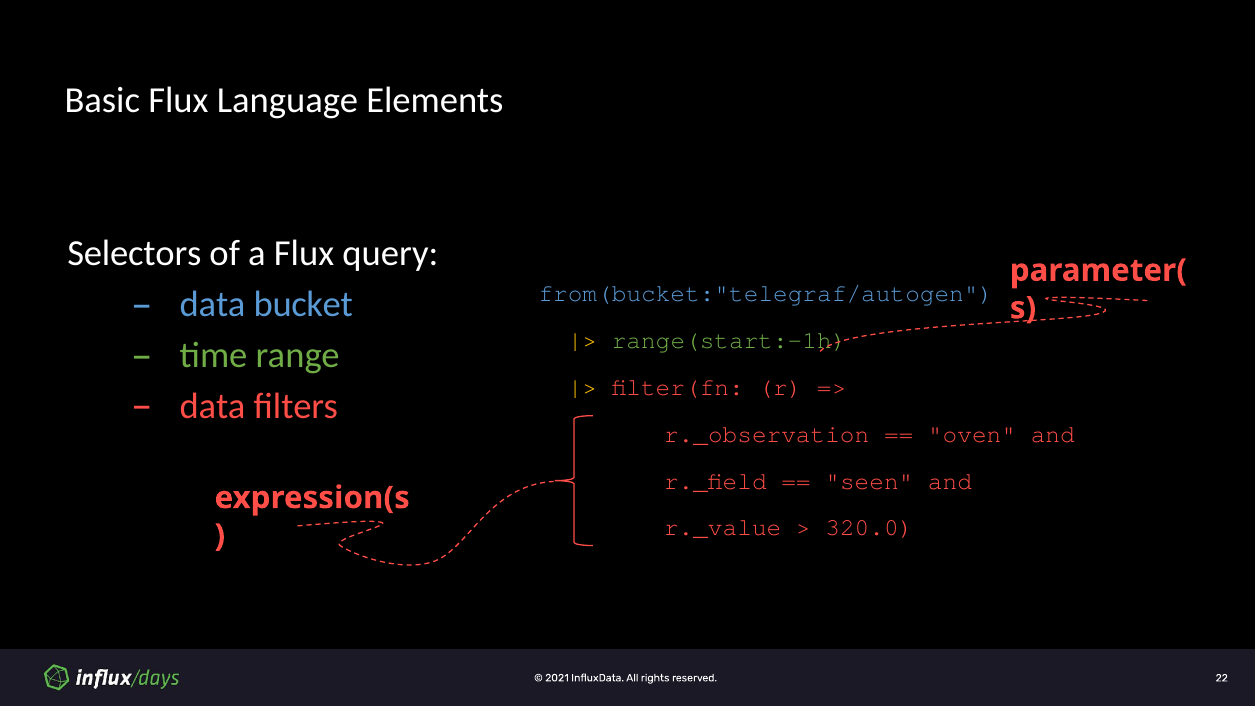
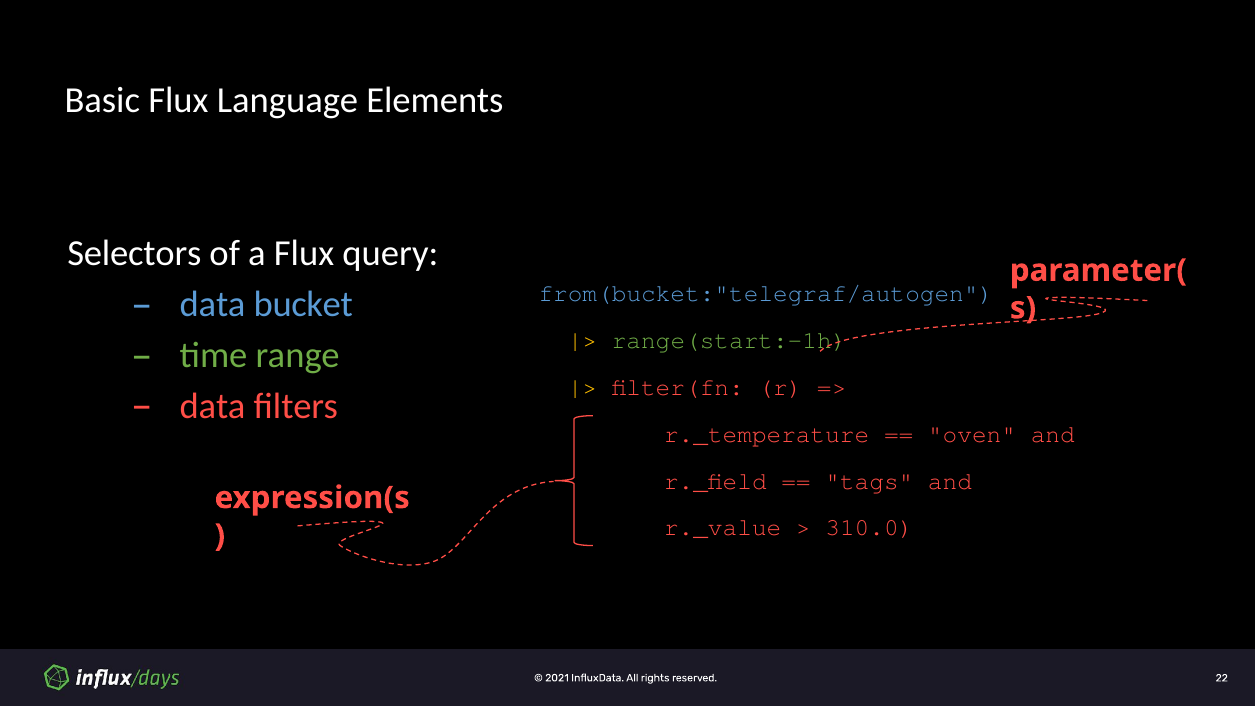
r._observation: r._observation -> r._temperature (767, 434)
seen: seen -> tags (869, 481)
320.0: 320.0 -> 310.0 (869, 528)
